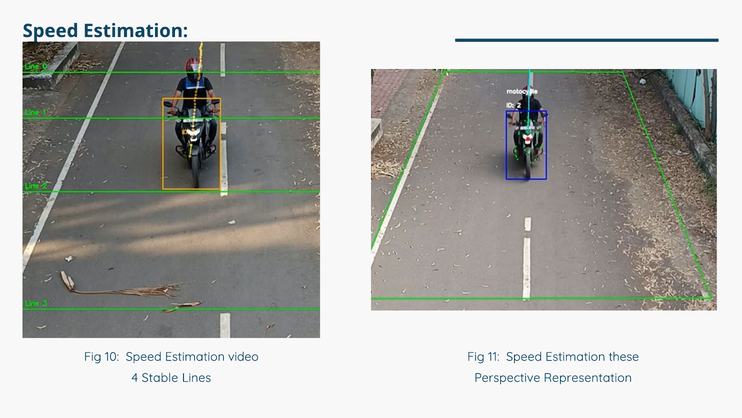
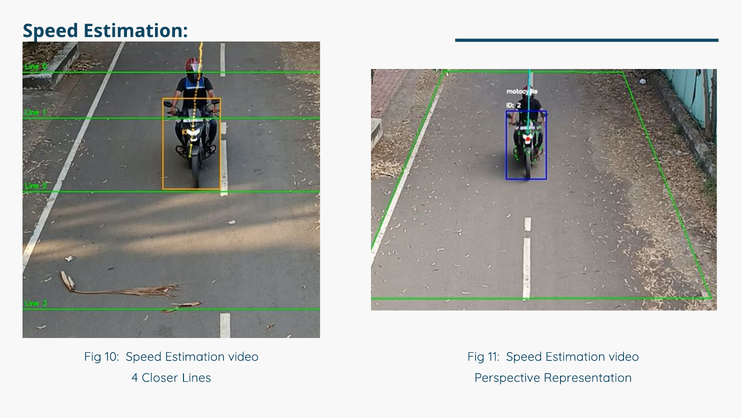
11 Speed Estimation these: these -> video (624, 356)
Stable: Stable -> Closer (160, 377)
